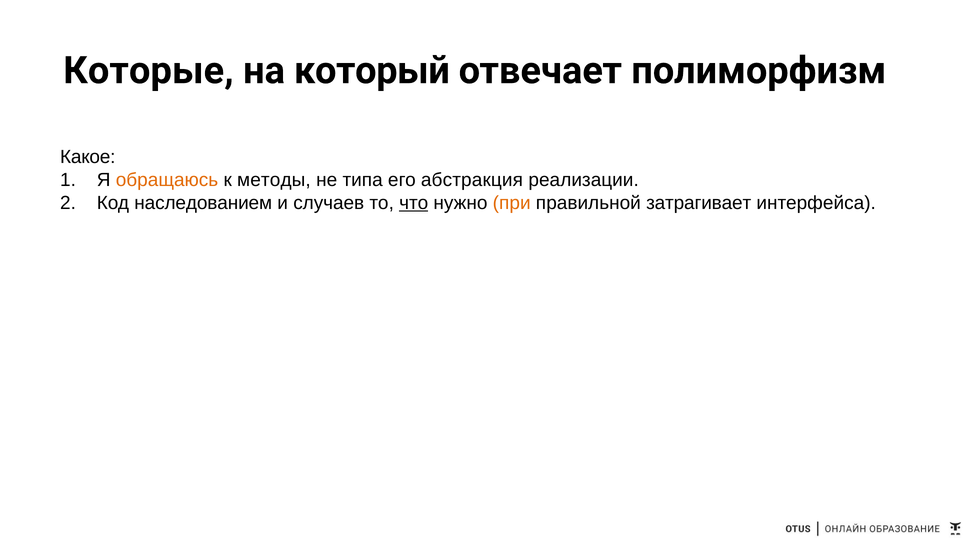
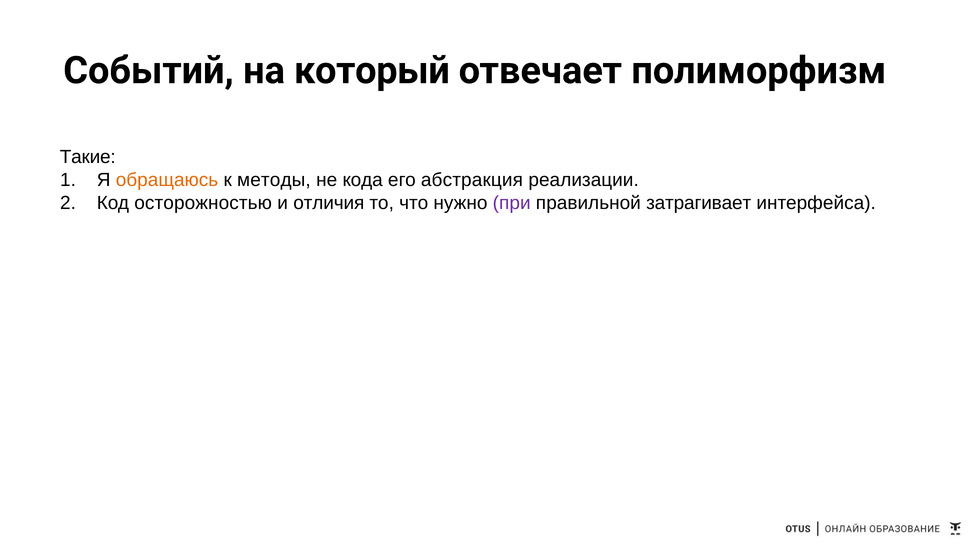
Которые: Которые -> Событий (149, 71)
Какое: Какое -> Такие (88, 157)
типа: типа -> кода (363, 180)
наследованием: наследованием -> осторожностью (203, 203)
случаев: случаев -> отличия (329, 203)
что underline: present -> none (414, 203)
при colour: orange -> purple (512, 203)
